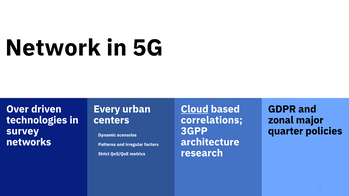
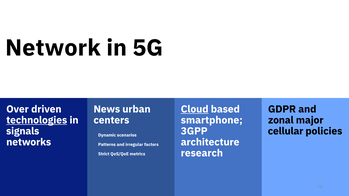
Every: Every -> News (107, 109)
technologies underline: none -> present (37, 120)
correlations: correlations -> smartphone (212, 120)
survey: survey -> signals (23, 131)
quarter: quarter -> cellular (286, 131)
